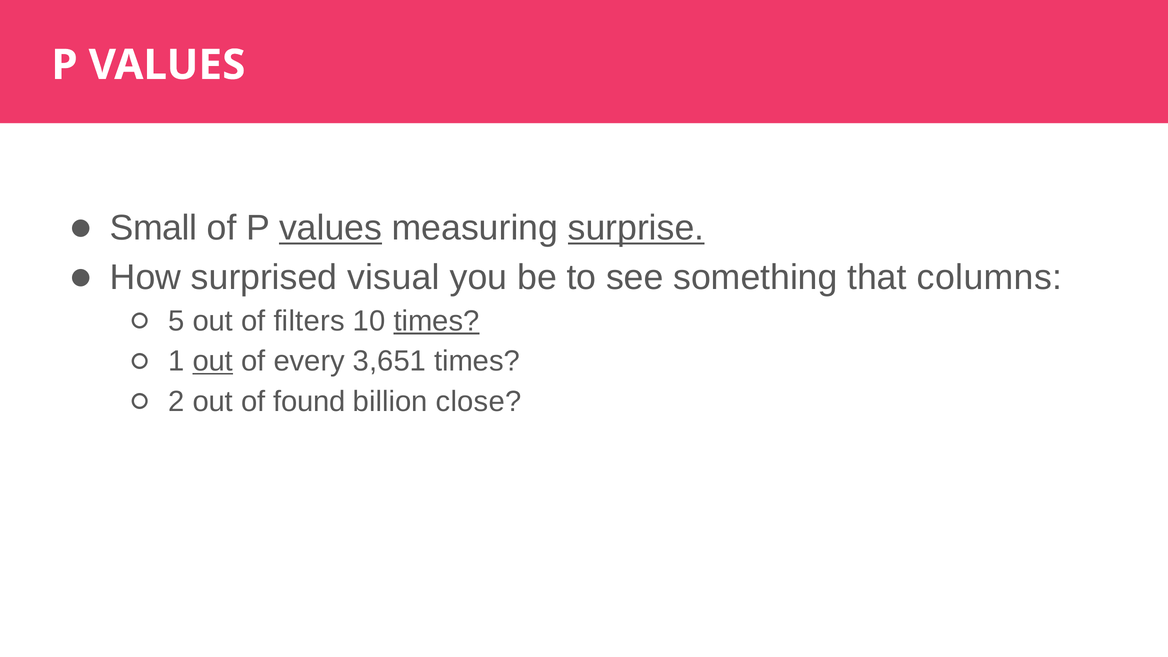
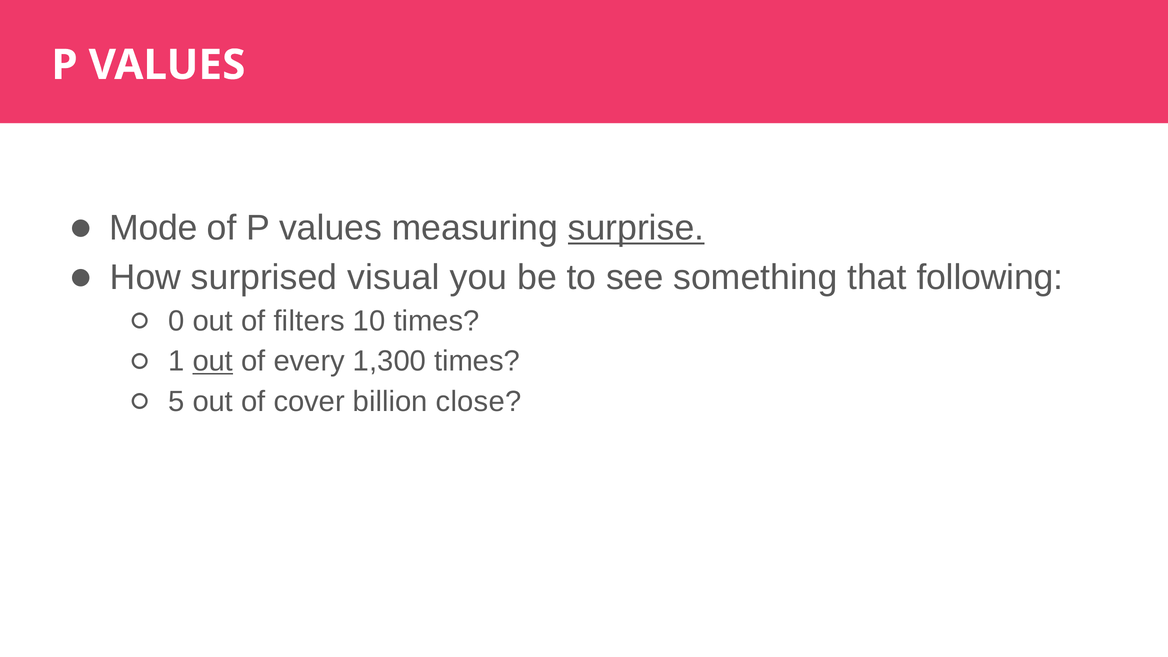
Small: Small -> Mode (154, 228)
values underline: present -> none (331, 228)
columns: columns -> following (990, 277)
5: 5 -> 0 (176, 321)
times underline: present -> none (437, 321)
3,651: 3,651 -> 1,300 (389, 361)
2: 2 -> 5 (176, 402)
found: found -> cover (309, 402)
